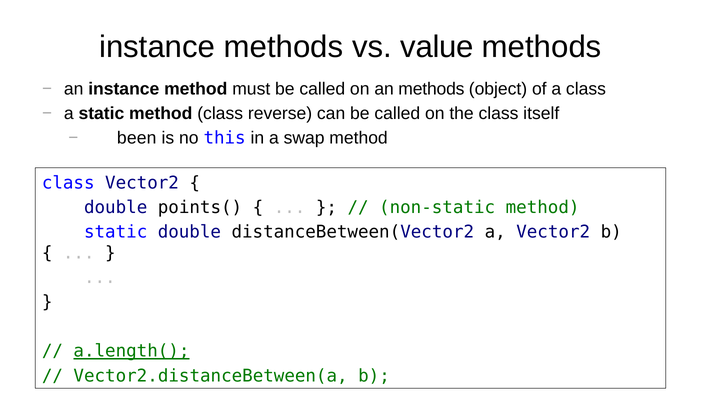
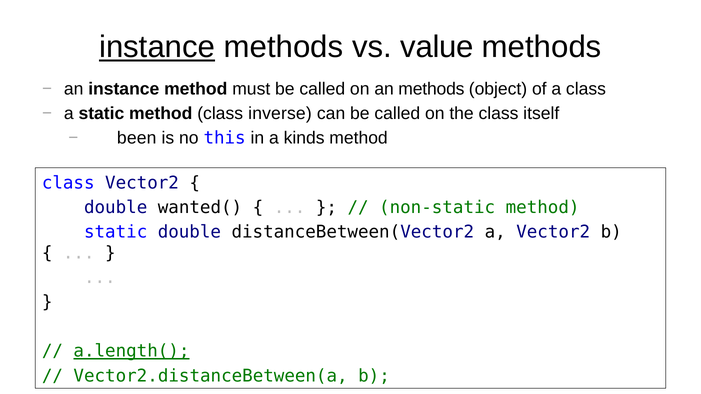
instance underline: none -> present (157, 47)
reverse: reverse -> inverse (280, 114)
swap: swap -> kinds (304, 138)
points(: points( -> wanted( (200, 208)
